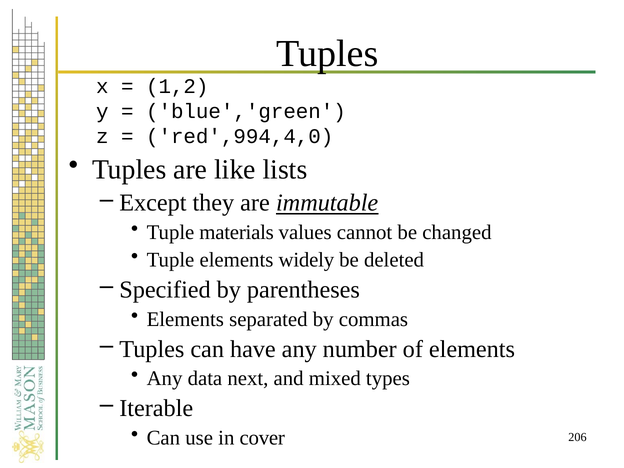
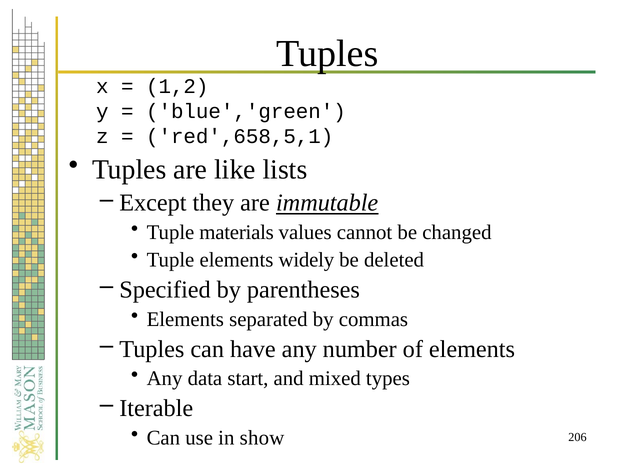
red',994,4,0: red',994,4,0 -> red',658,5,1 (240, 136)
next: next -> start (248, 379)
cover: cover -> show (262, 438)
